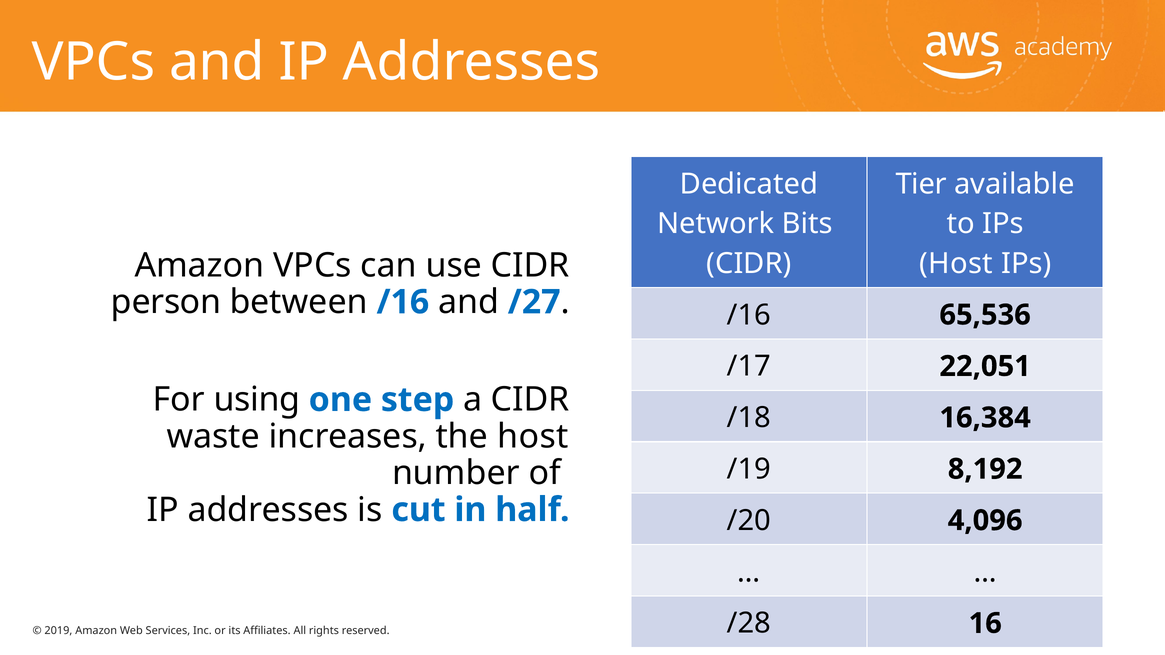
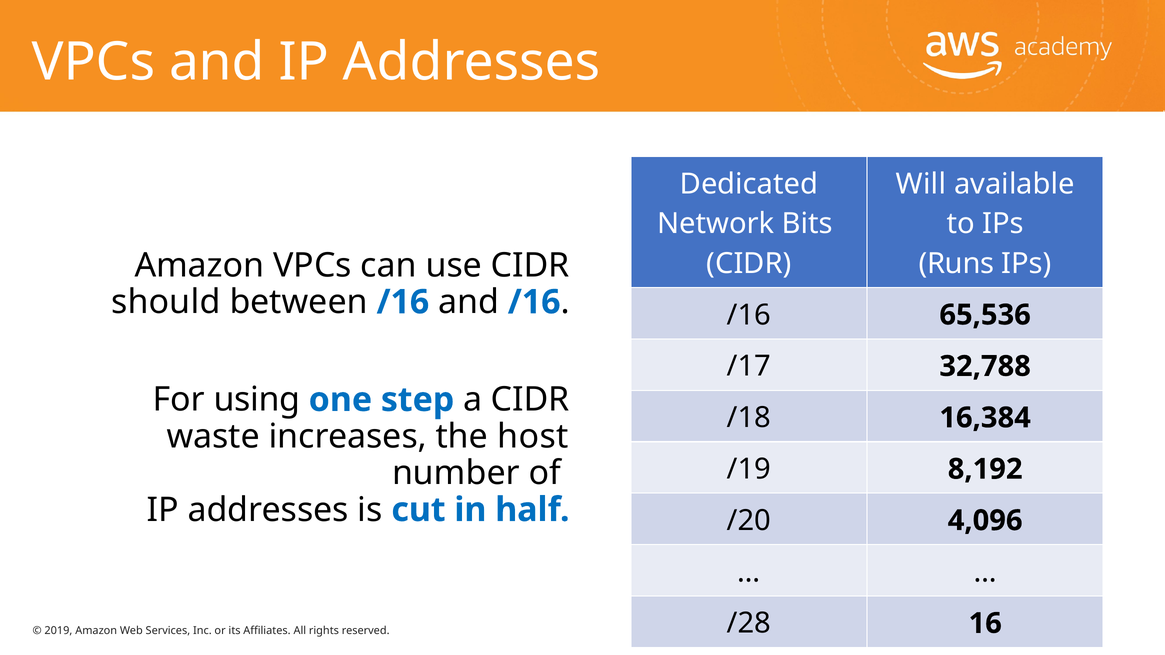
Tier: Tier -> Will (921, 184)
Host: Host -> Runs (956, 264)
person: person -> should (166, 302)
and /27: /27 -> /16 (534, 302)
22,051: 22,051 -> 32,788 (985, 366)
